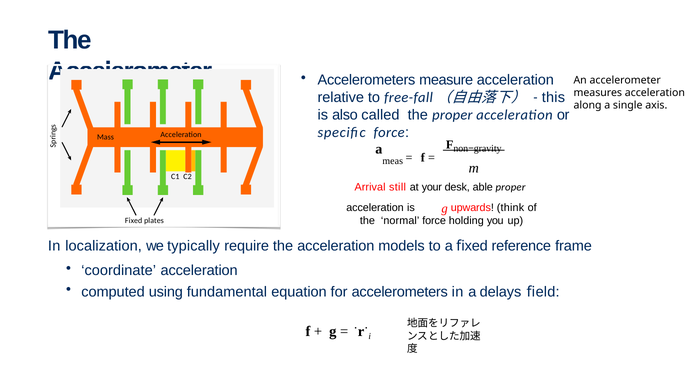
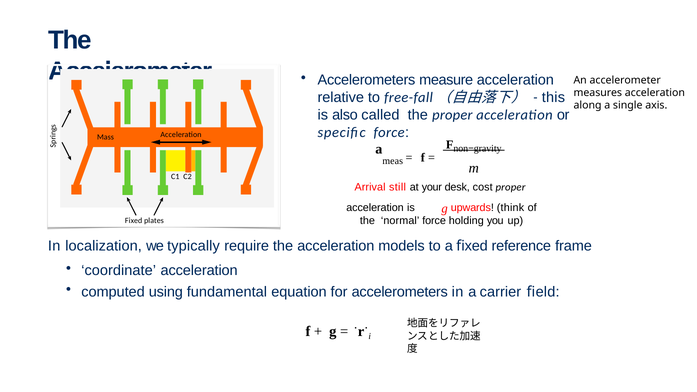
able: able -> cost (483, 187)
delays: delays -> carrier (500, 292)
